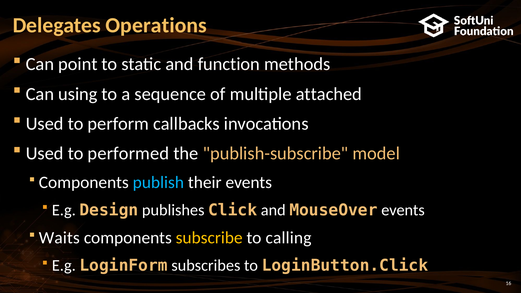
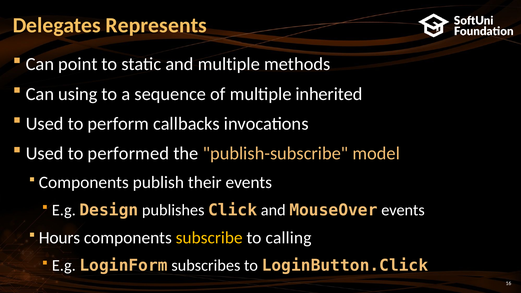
Operations: Operations -> Represents (156, 25)
and function: function -> multiple (229, 64)
attached: attached -> inherited (329, 94)
publish colour: light blue -> white (158, 182)
Waits: Waits -> Hours (59, 238)
